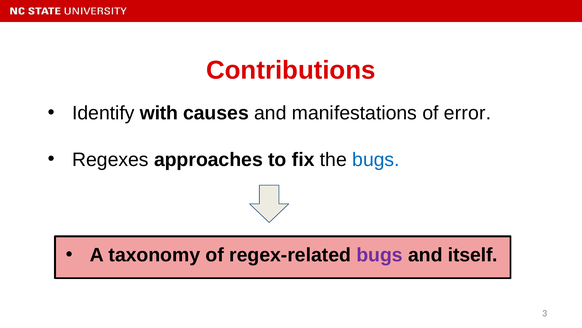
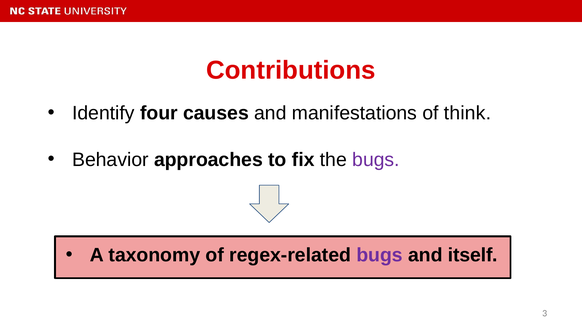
with: with -> four (159, 113)
error: error -> think (468, 113)
Regexes: Regexes -> Behavior (110, 159)
bugs colour: blue -> purple (376, 159)
